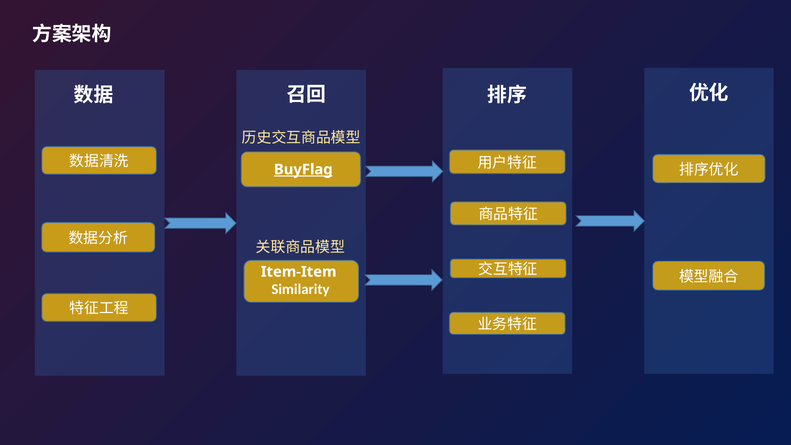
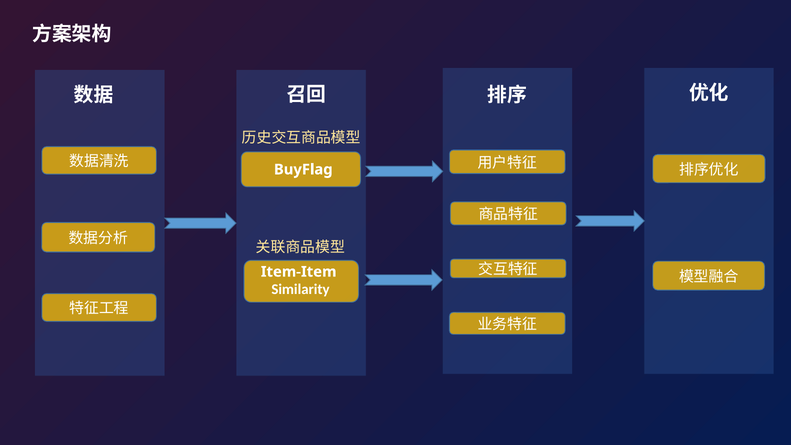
BuyFlag underline: present -> none (303, 169)
